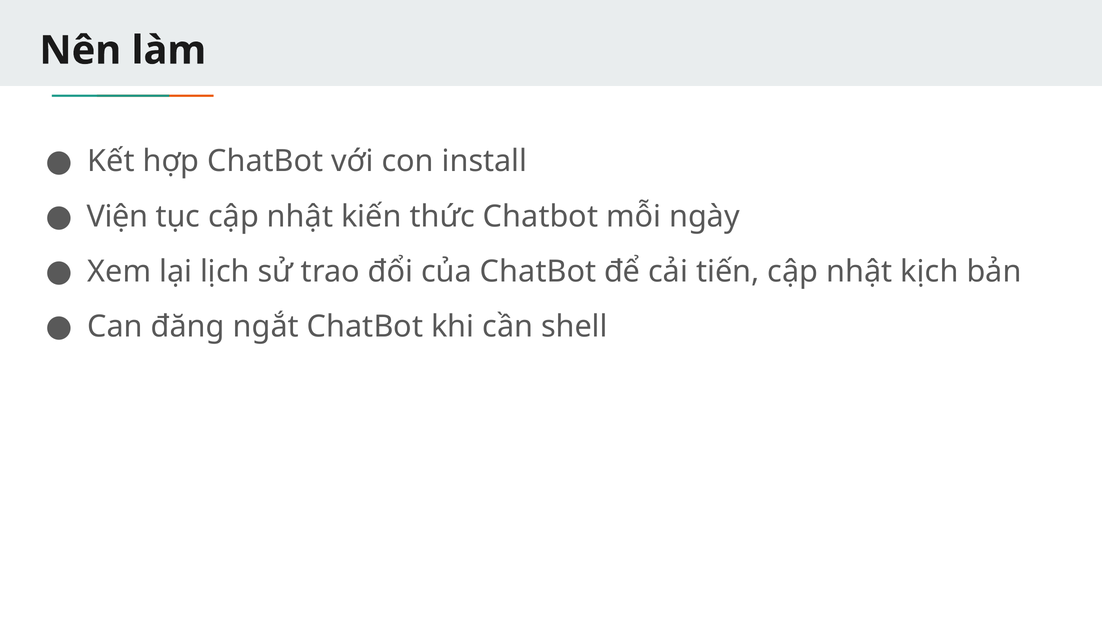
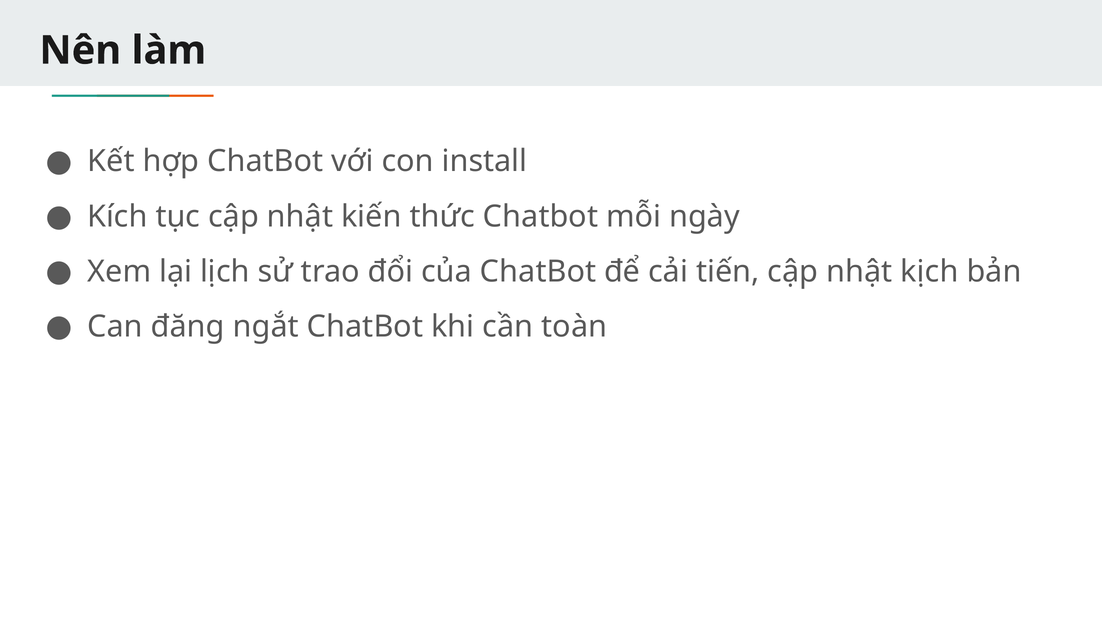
Viện: Viện -> Kích (117, 216)
shell: shell -> toàn (574, 327)
